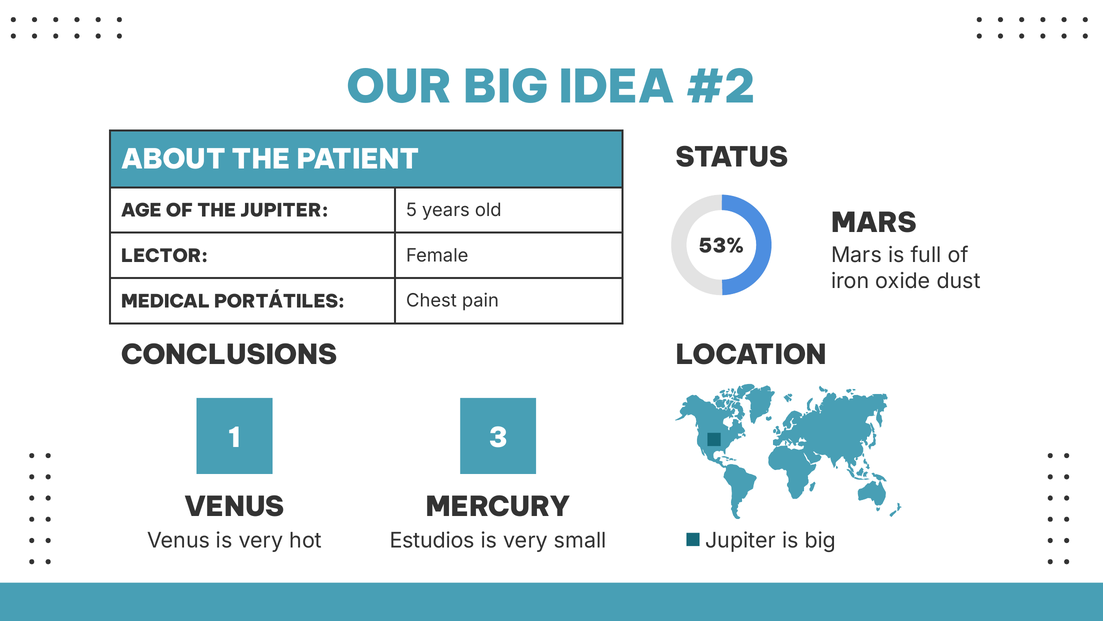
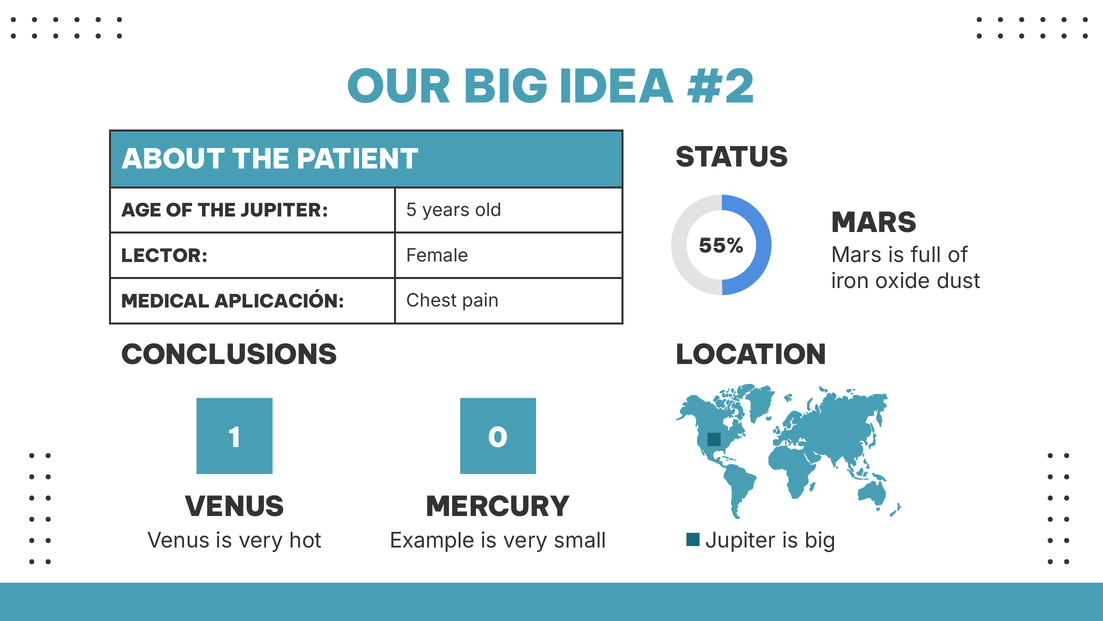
53%: 53% -> 55% (721, 246)
PORTÁTILES: PORTÁTILES -> APLICACIÓN (279, 301)
3: 3 -> 0 (498, 438)
Estudios: Estudios -> Example (432, 540)
